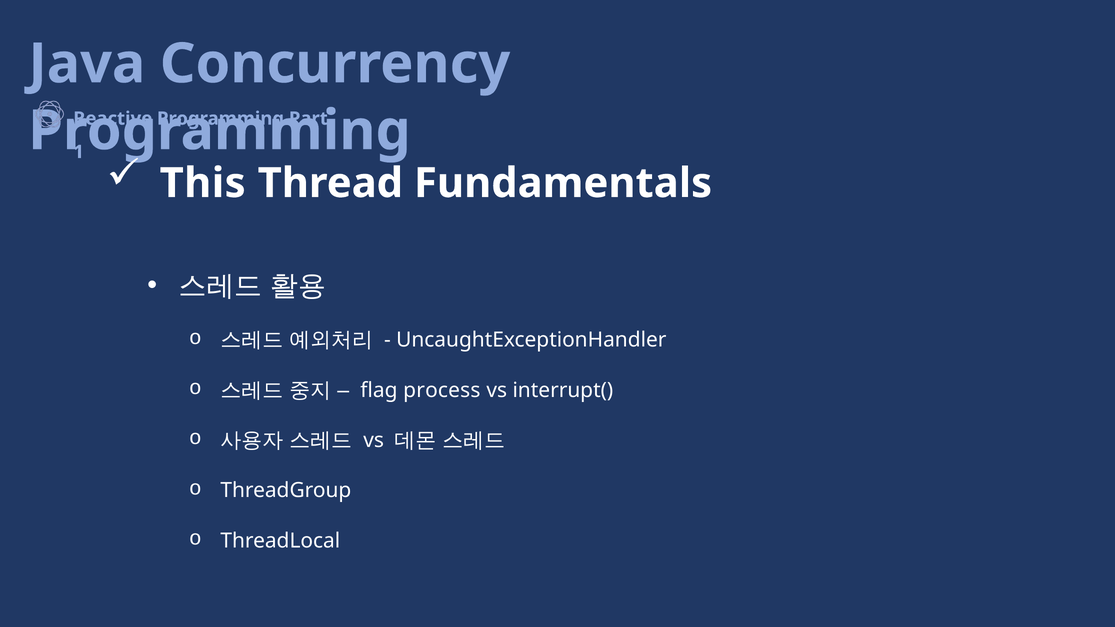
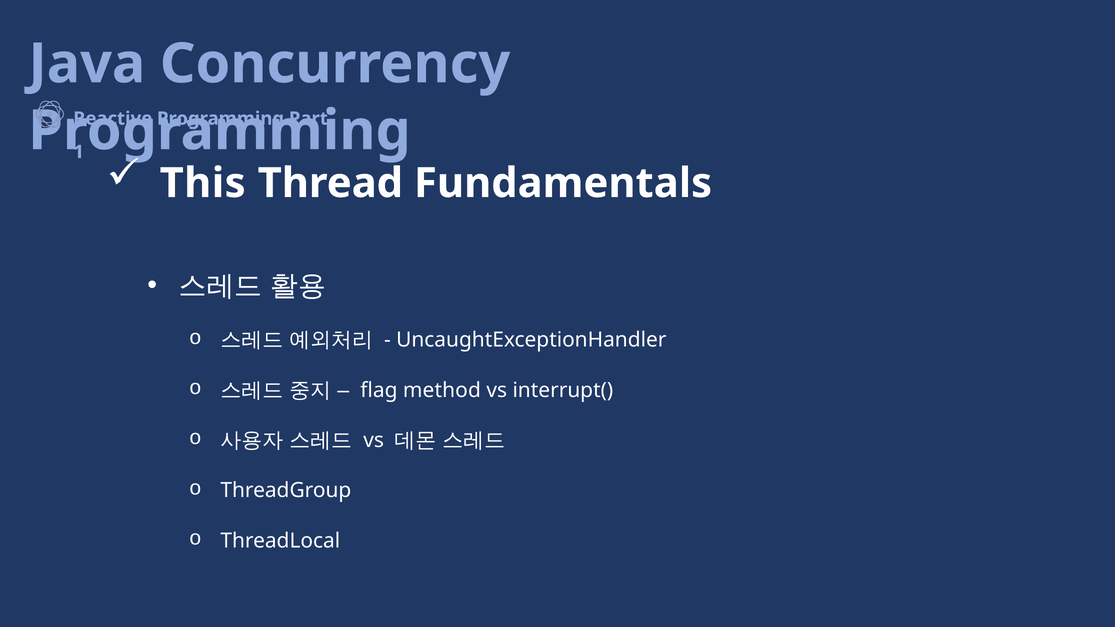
process: process -> method (442, 390)
